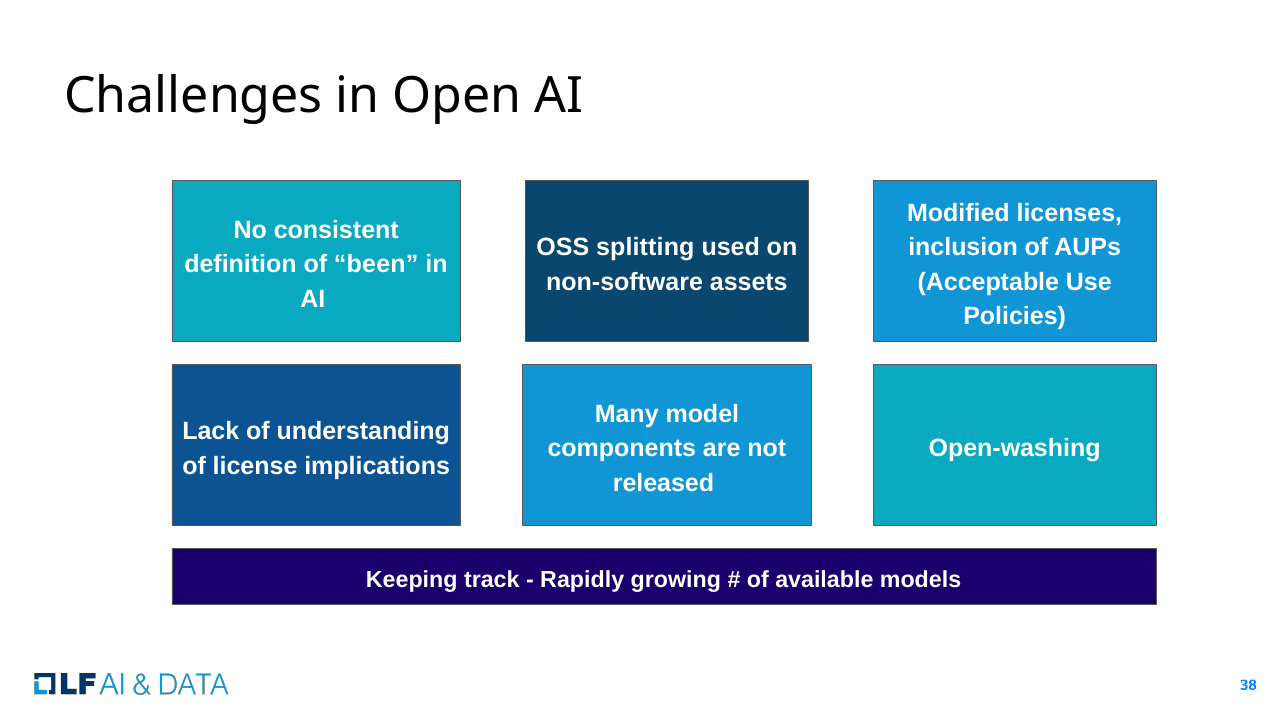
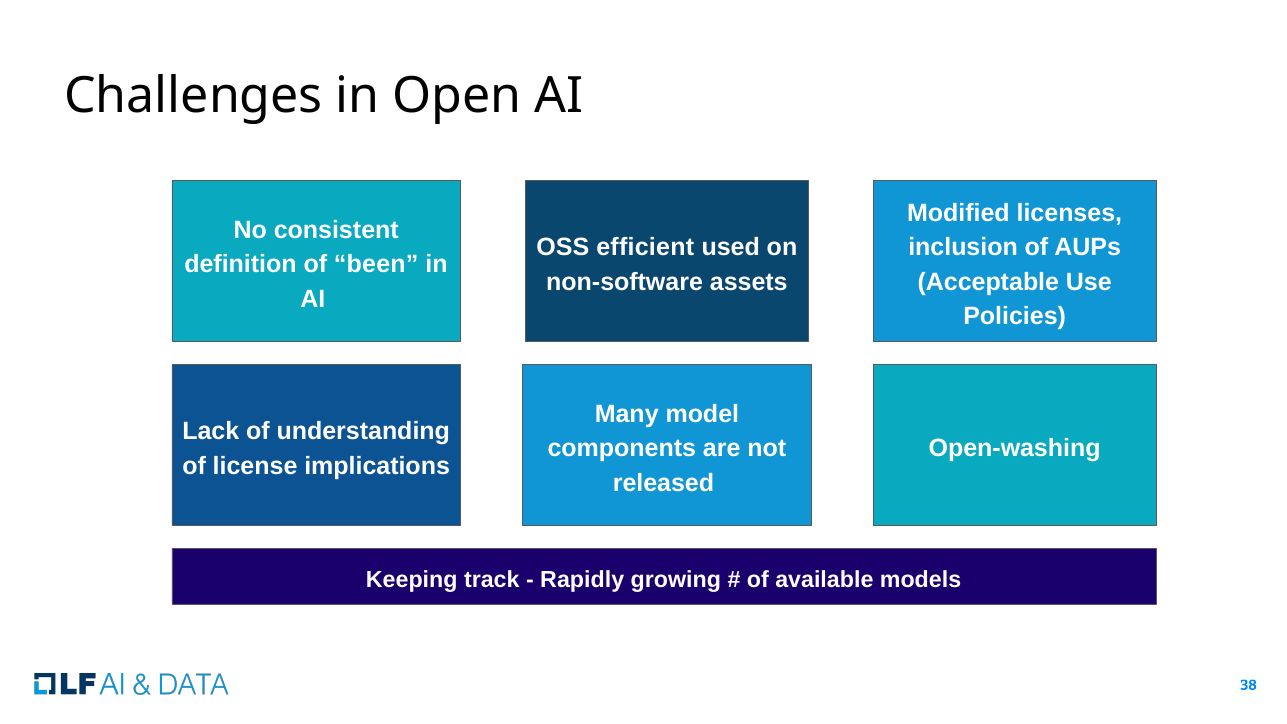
splitting: splitting -> efficient (645, 247)
